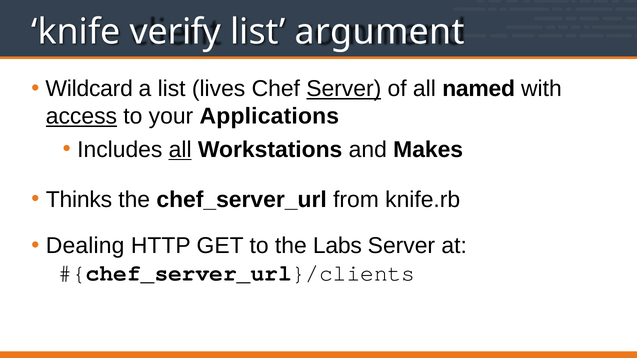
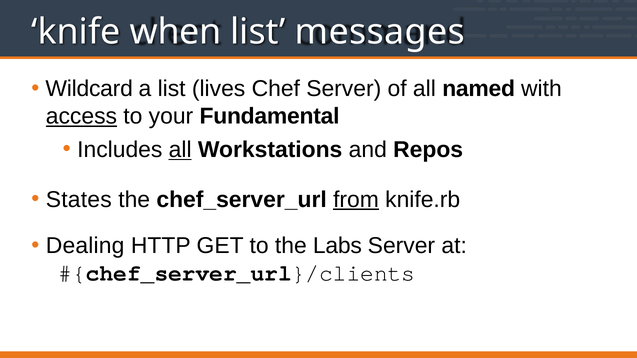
verify: verify -> when (176, 32)
argument: argument -> messages (380, 32)
Server underline: present -> none (344, 89)
Applications: Applications -> Fundamental (270, 116)
Makes: Makes -> Repos (428, 150)
Thinks: Thinks -> States (79, 200)
from underline: none -> present (356, 200)
